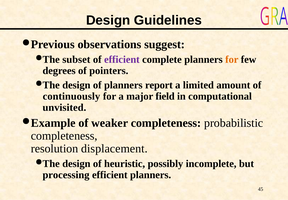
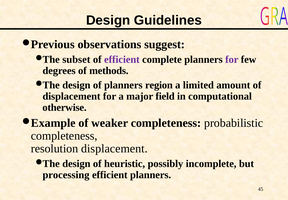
for colour: orange -> purple (232, 59)
pointers: pointers -> methods (109, 70)
report: report -> region (159, 85)
continuously: continuously -> displacement (71, 96)
unvisited: unvisited -> otherwise (64, 107)
